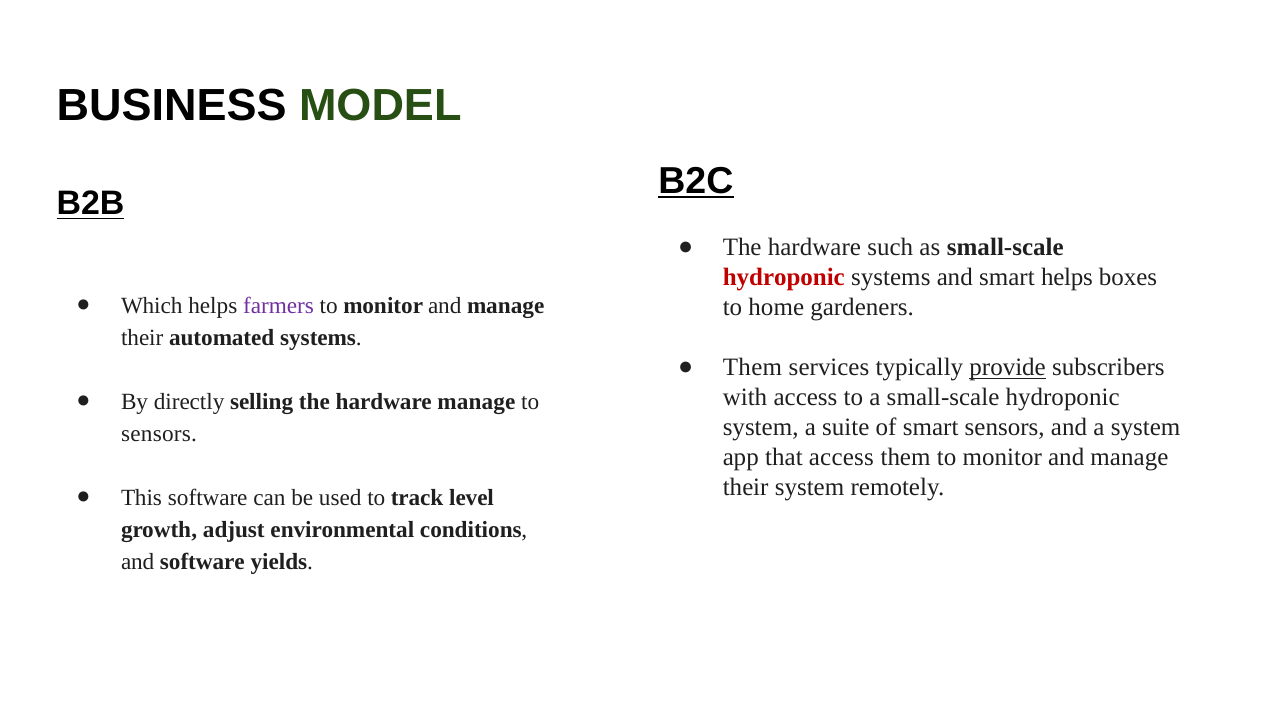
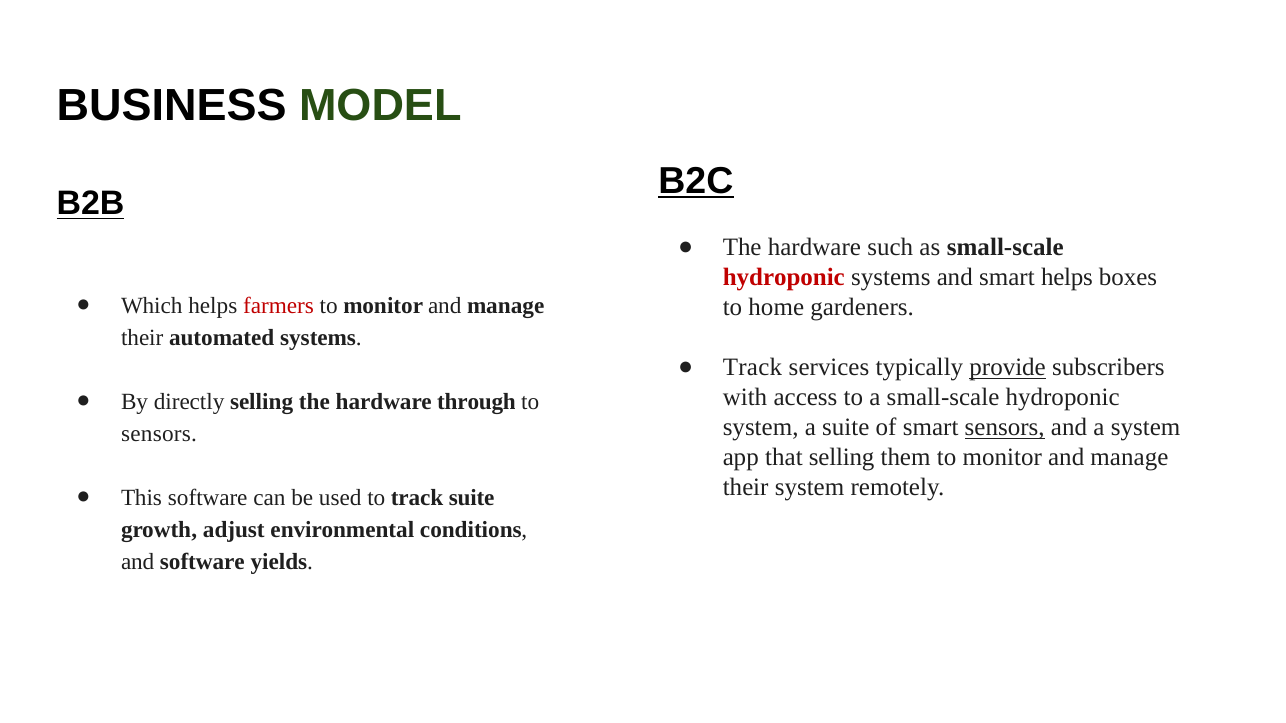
farmers colour: purple -> red (278, 306)
Them: Them -> Track (753, 368)
hardware manage: manage -> through (477, 402)
sensors underline: none -> present (1005, 428)
that access: access -> selling (842, 458)
track level: level -> suite (472, 498)
